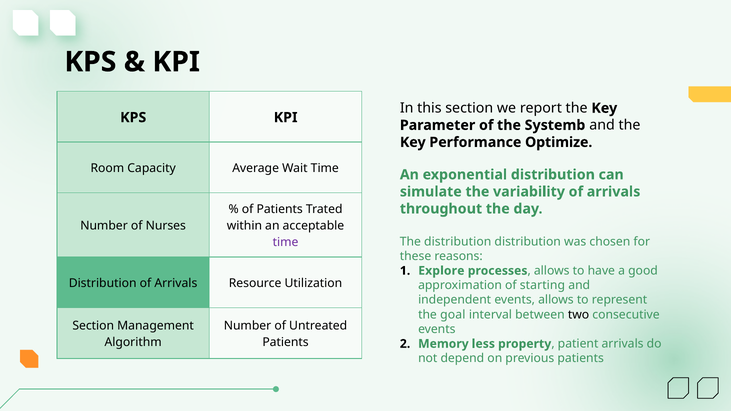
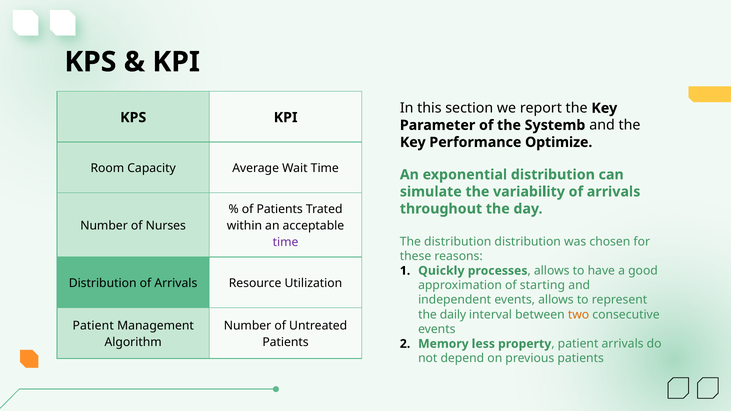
Explore: Explore -> Quickly (441, 271)
goal: goal -> daily (453, 315)
two colour: black -> orange (579, 315)
Section: Section -> Patient (93, 326)
